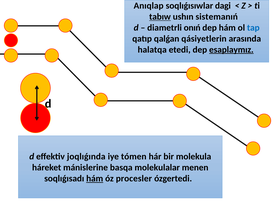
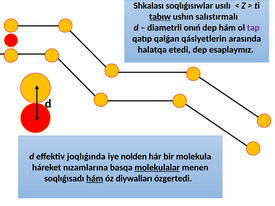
Anıqlap: Anıqlap -> Shkalası (149, 6)
dagi: dagi -> usılı (223, 6)
sistemanıń: sistemanıń -> salıstırmalı (217, 17)
tap colour: blue -> purple (253, 28)
esaplaymız underline: present -> none (231, 50)
tómen: tómen -> nolden (134, 157)
mánislerine: mánislerine -> nızamlarına (86, 168)
molekulalar underline: none -> present (157, 168)
procesler: procesler -> diywalları (134, 179)
